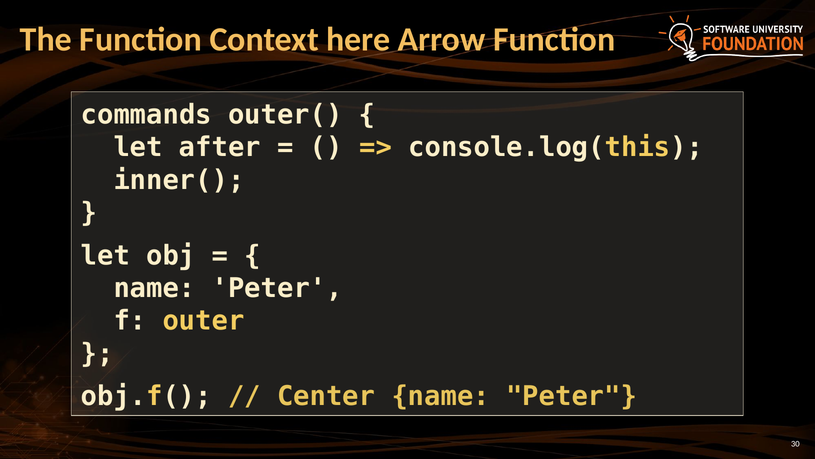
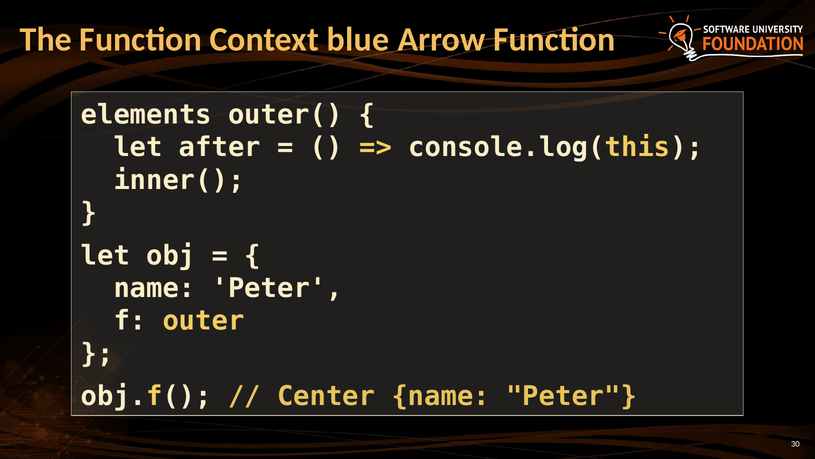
here: here -> blue (358, 40)
commands: commands -> elements (146, 115)
